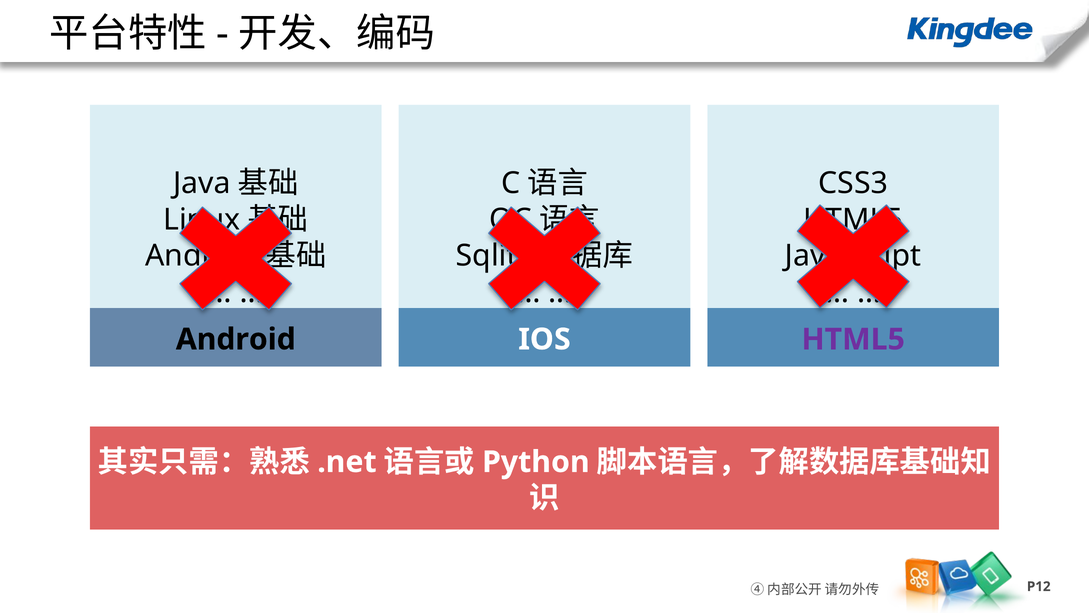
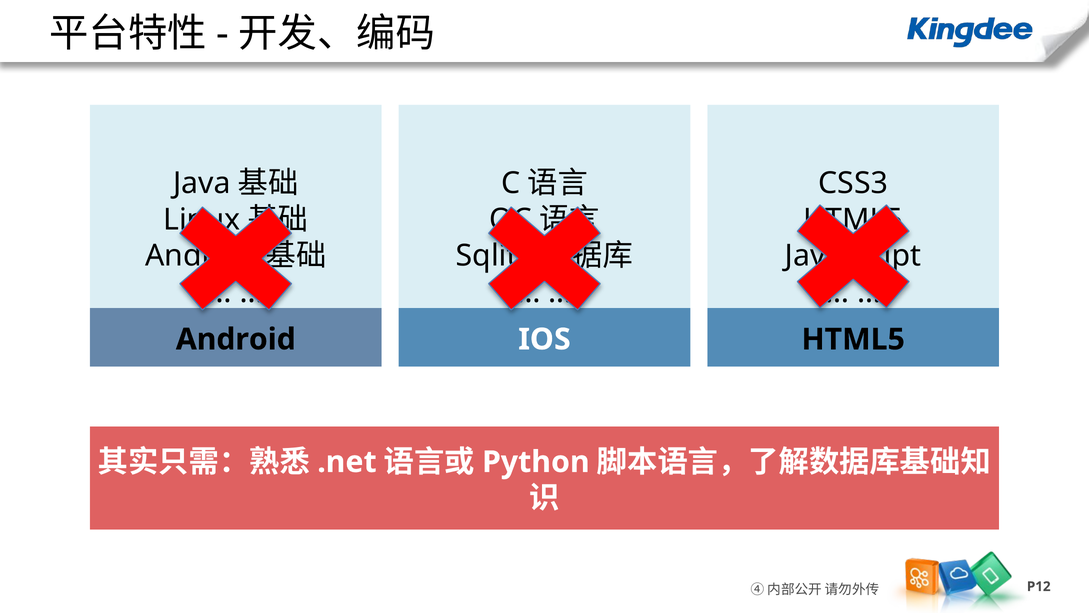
HTML5 colour: purple -> black (853, 339)
